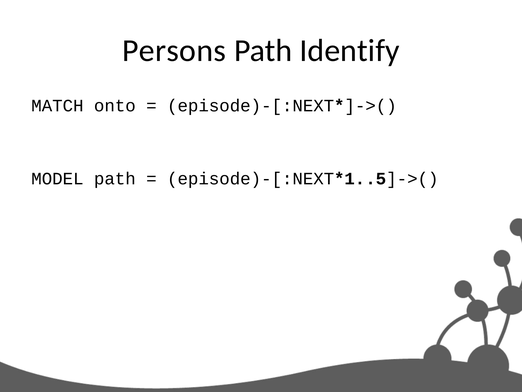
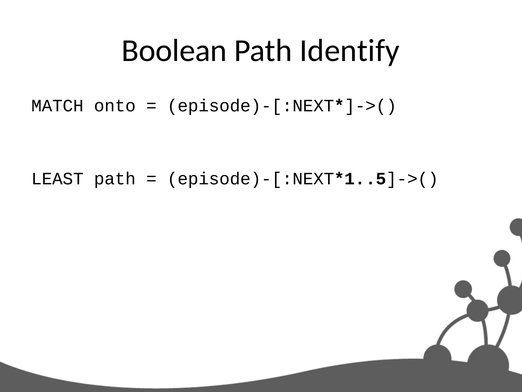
Persons: Persons -> Boolean (174, 51)
MODEL: MODEL -> LEAST (57, 179)
